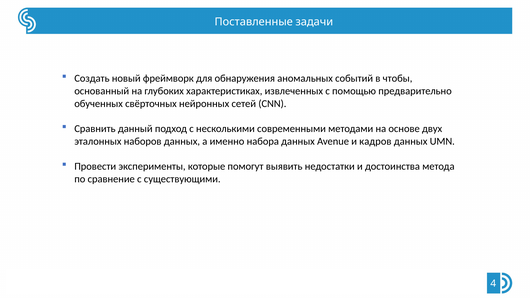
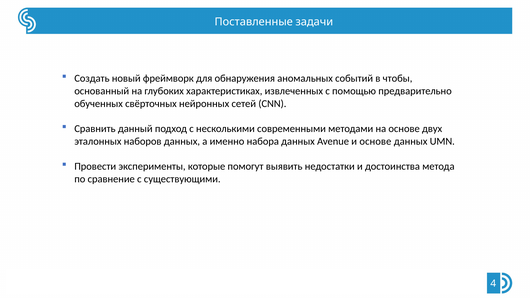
и кадров: кадров -> основе (375, 141)
